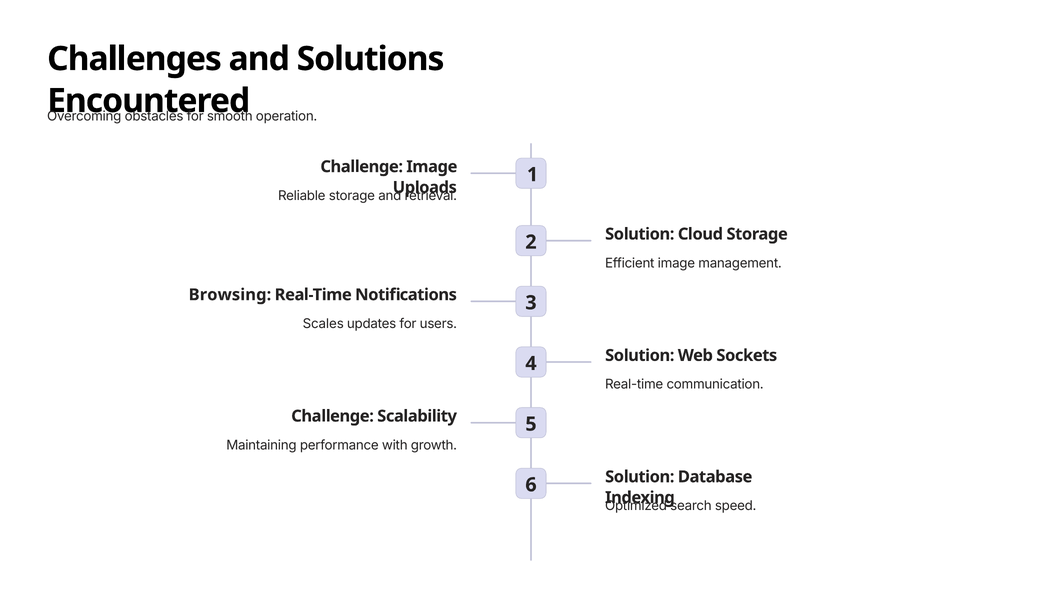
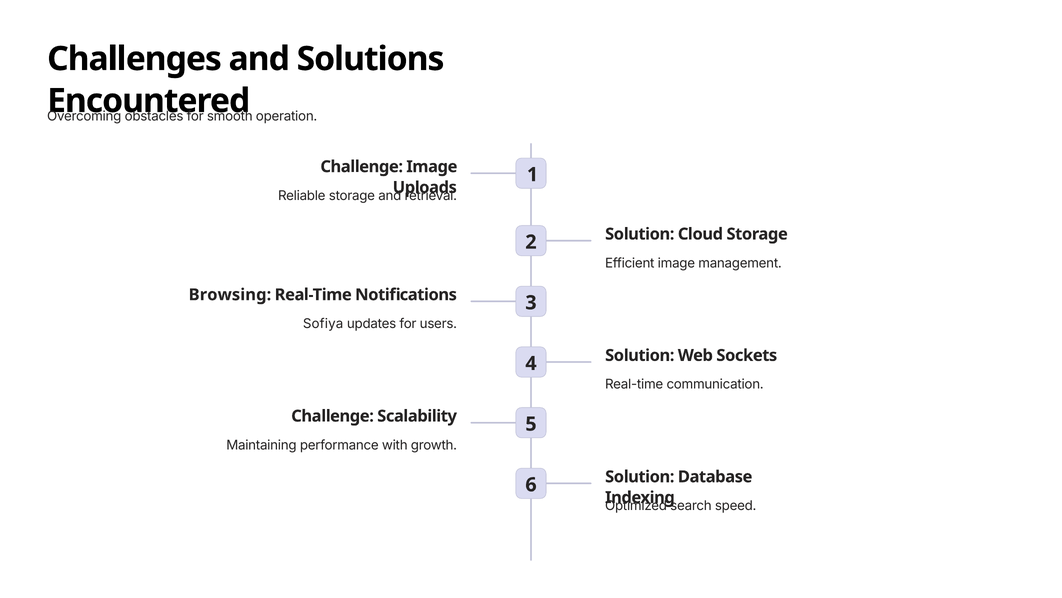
Scales: Scales -> Sofiya (323, 324)
